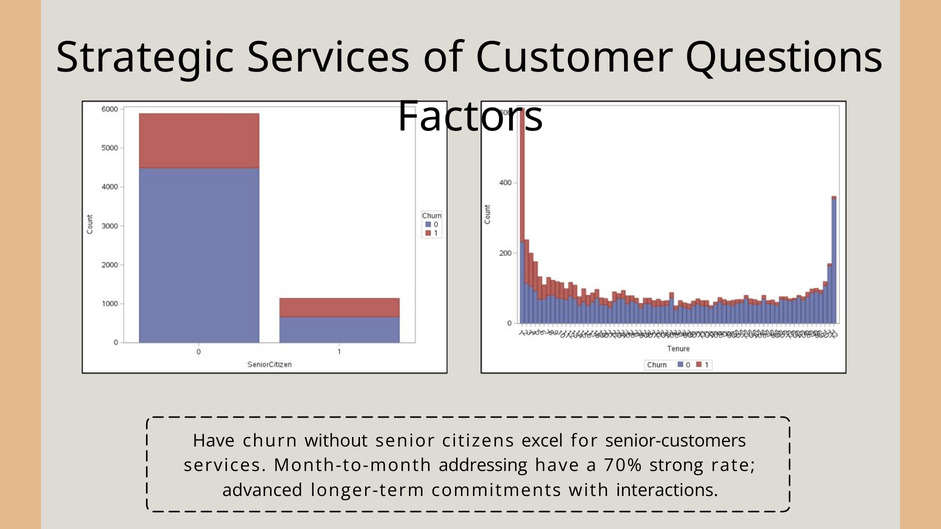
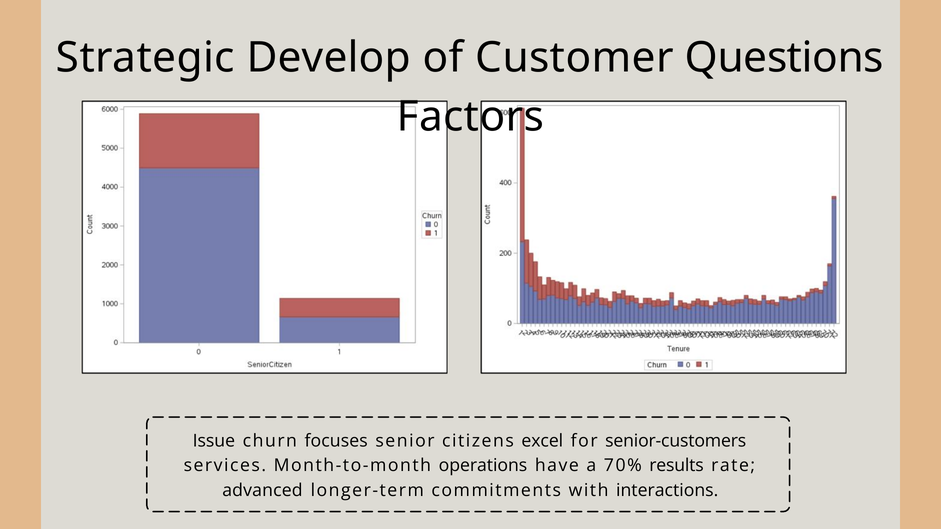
Strategic Services: Services -> Develop (329, 58)
Have: Have -> Issue (214, 441)
without: without -> focuses (336, 441)
addressing: addressing -> operations (483, 466)
strong: strong -> results (677, 466)
